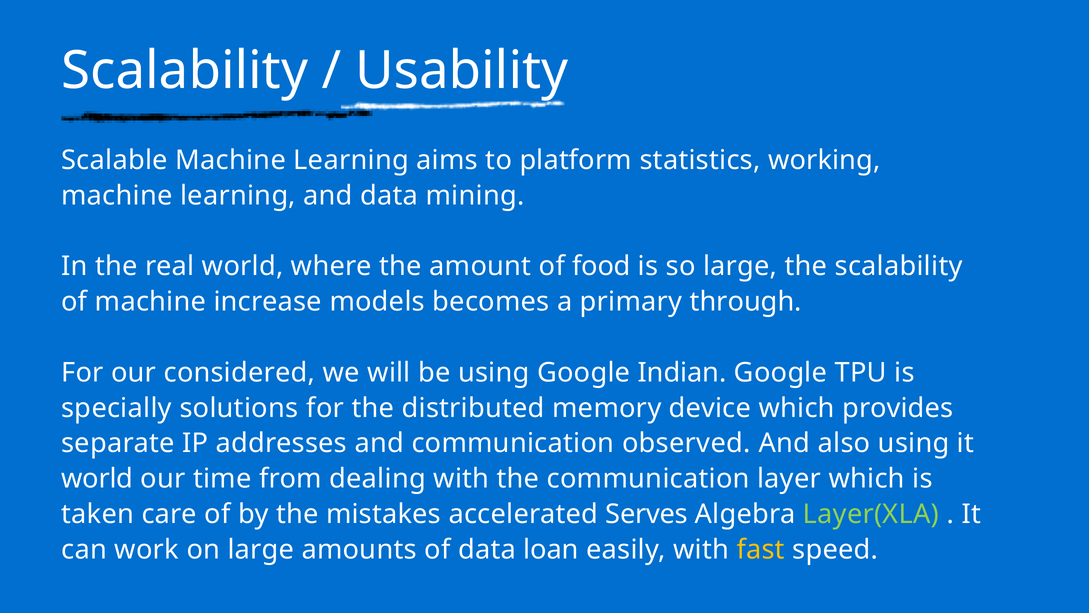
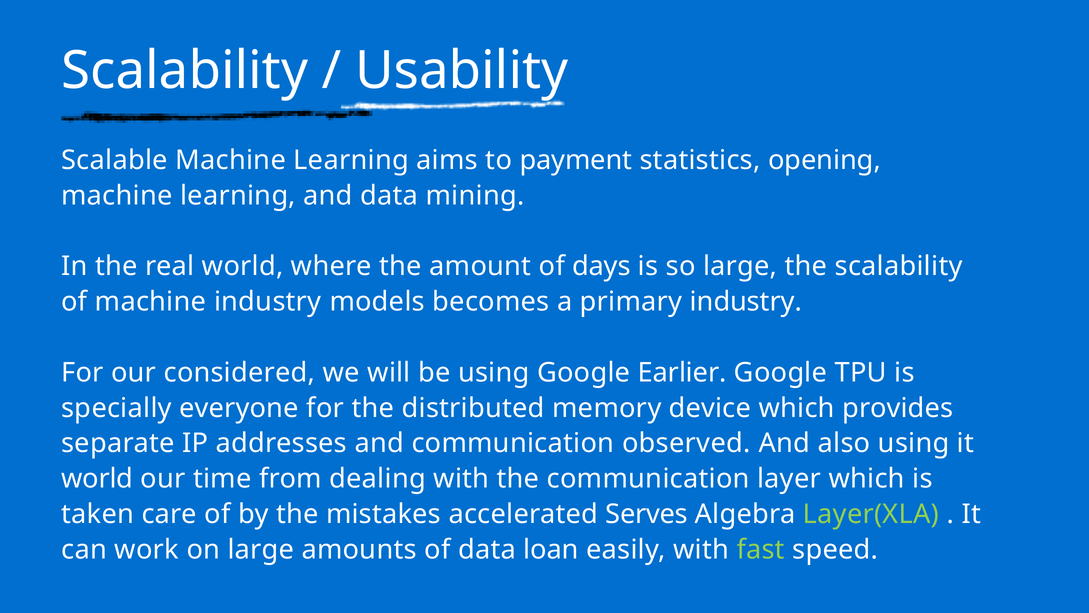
platform: platform -> payment (576, 160)
working: working -> opening (824, 160)
food: food -> days (602, 266)
machine increase: increase -> industry (268, 302)
primary through: through -> industry (746, 302)
Indian: Indian -> Earlier (682, 372)
solutions: solutions -> everyone (239, 408)
fast colour: yellow -> light green (761, 549)
